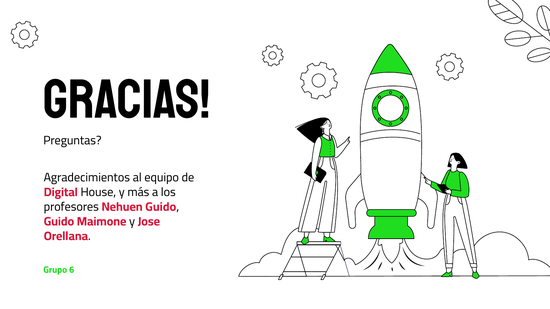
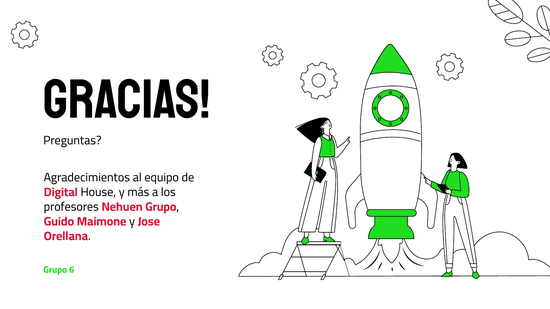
Nehuen Guido: Guido -> Grupo (161, 207)
